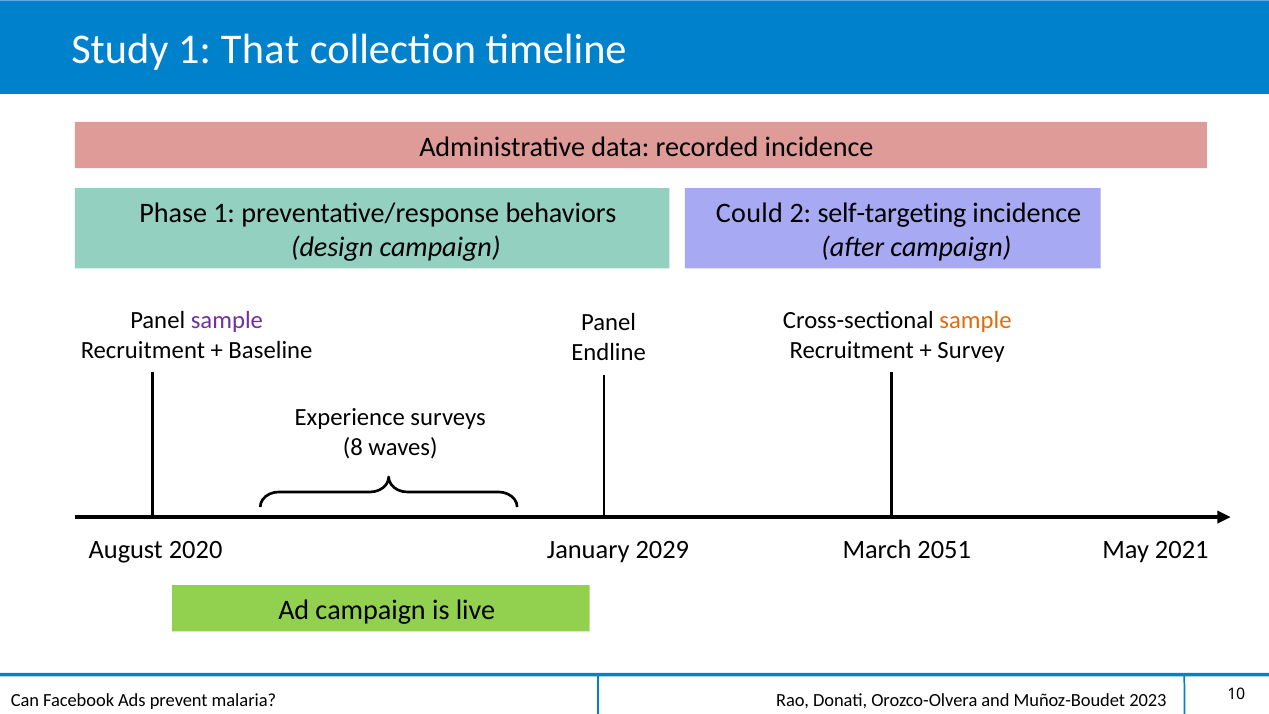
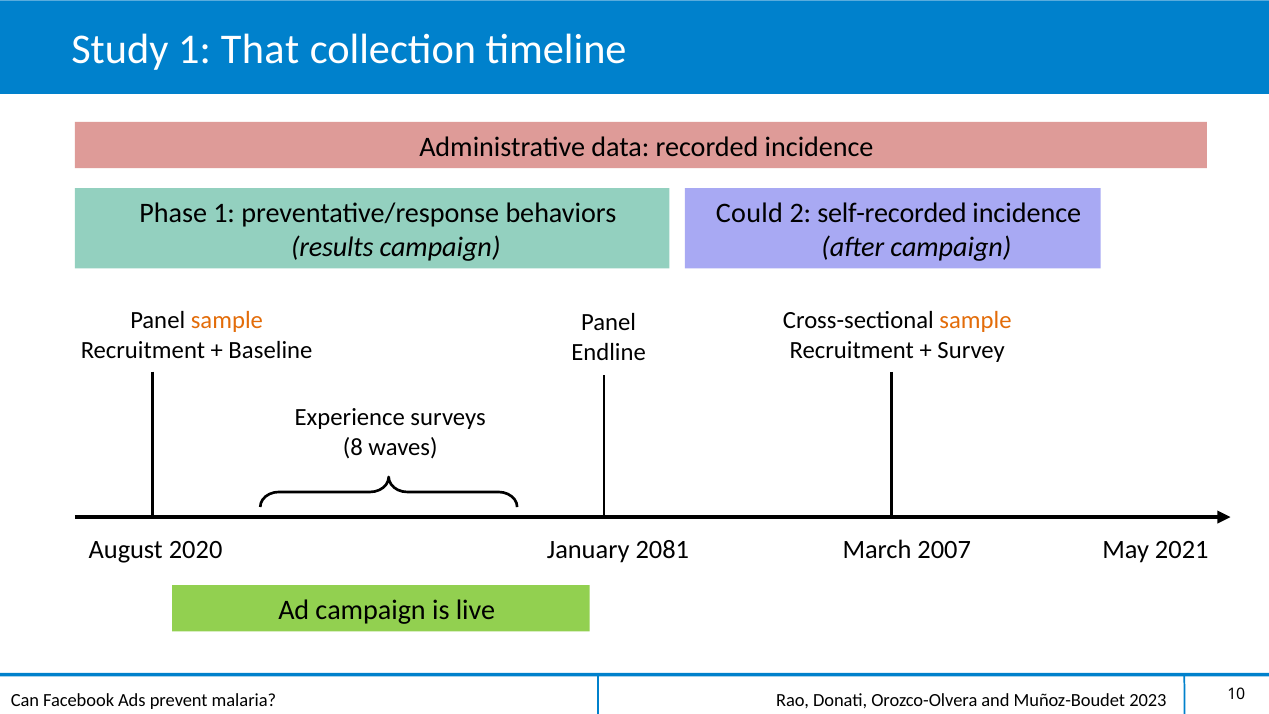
self-targeting: self-targeting -> self-recorded (892, 213)
design: design -> results (332, 247)
sample colour: purple -> orange (227, 320)
2029: 2029 -> 2081 (662, 549)
2051: 2051 -> 2007 (944, 549)
